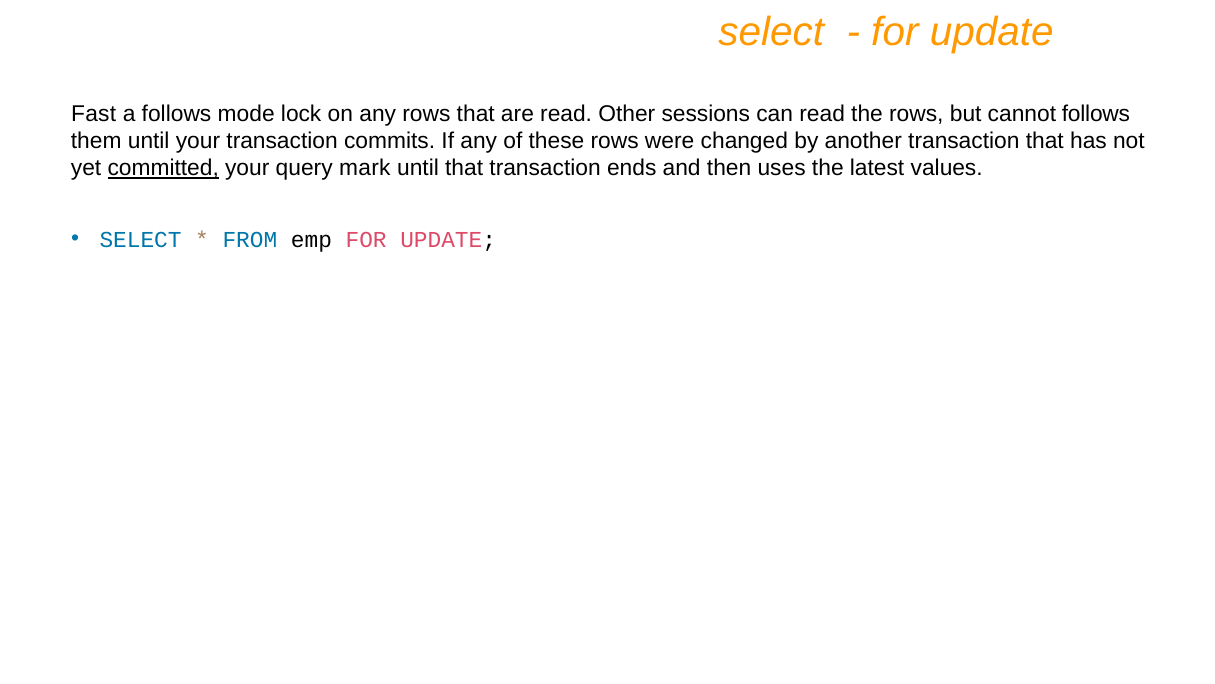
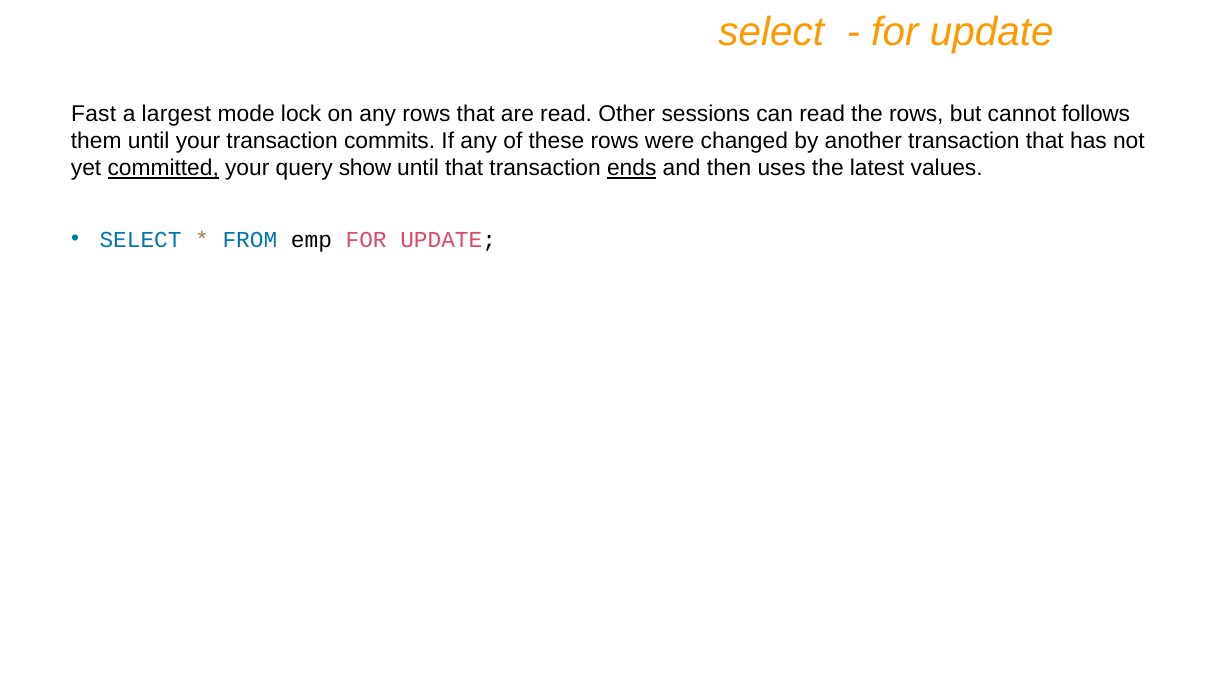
a follows: follows -> largest (176, 113)
mark: mark -> show (365, 168)
ends underline: none -> present (632, 168)
